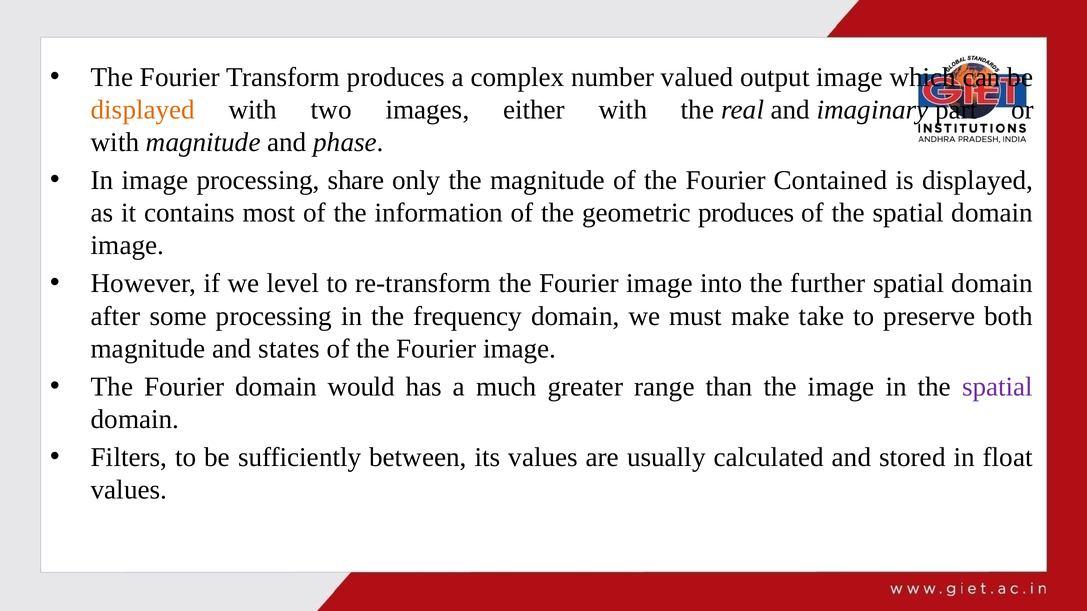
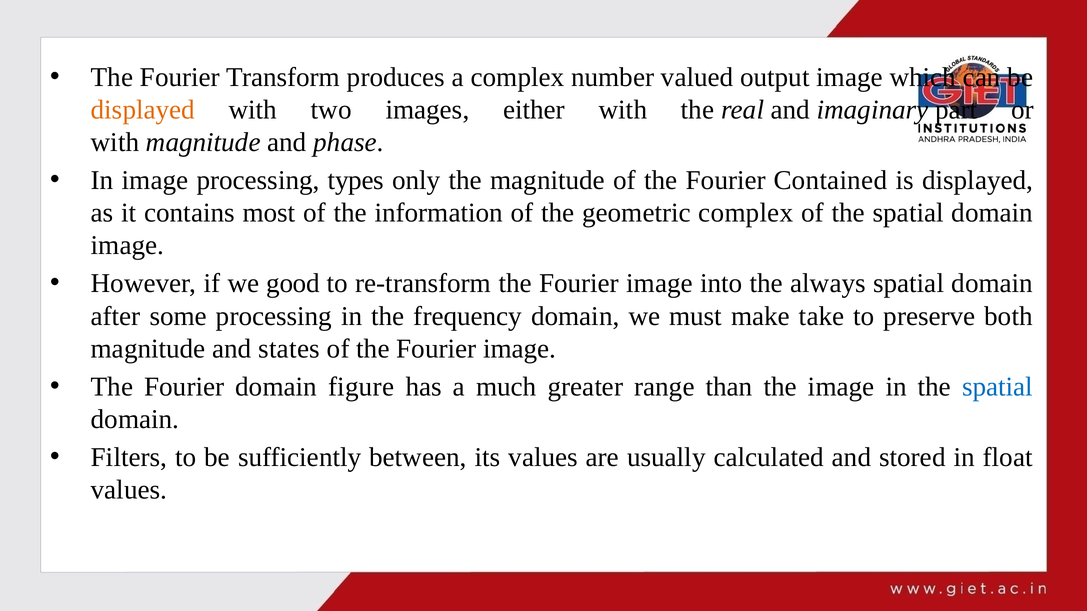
share: share -> types (356, 180)
geometric produces: produces -> complex (746, 213)
level: level -> good (293, 284)
further: further -> always (828, 284)
would: would -> figure (361, 387)
spatial colour: purple -> blue (998, 387)
